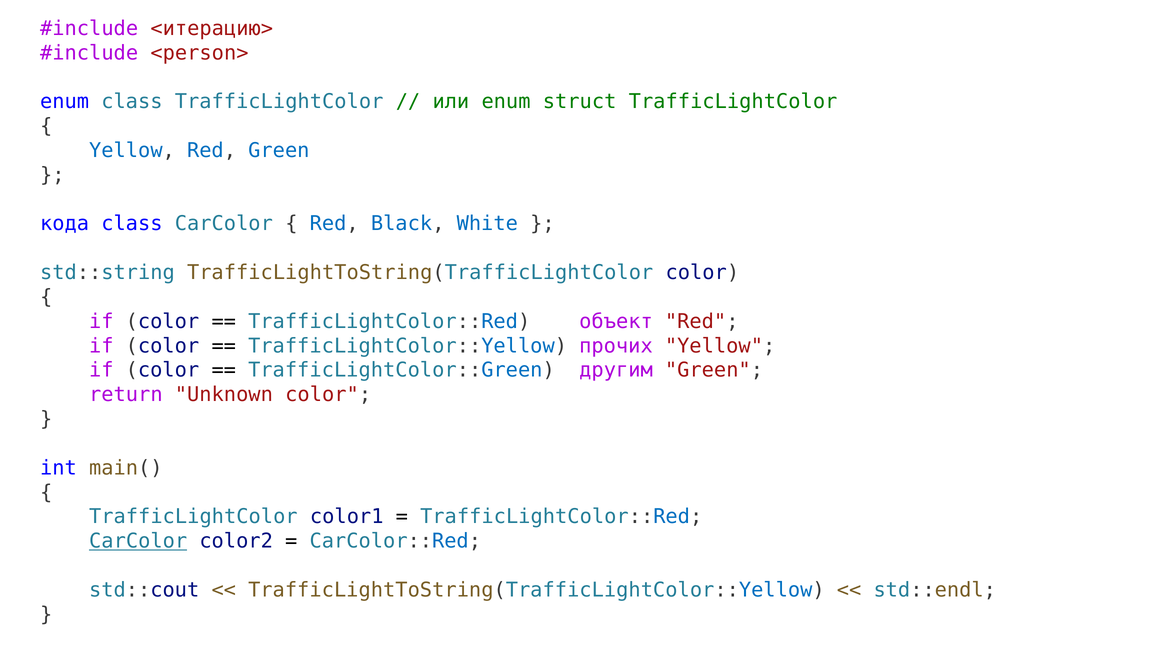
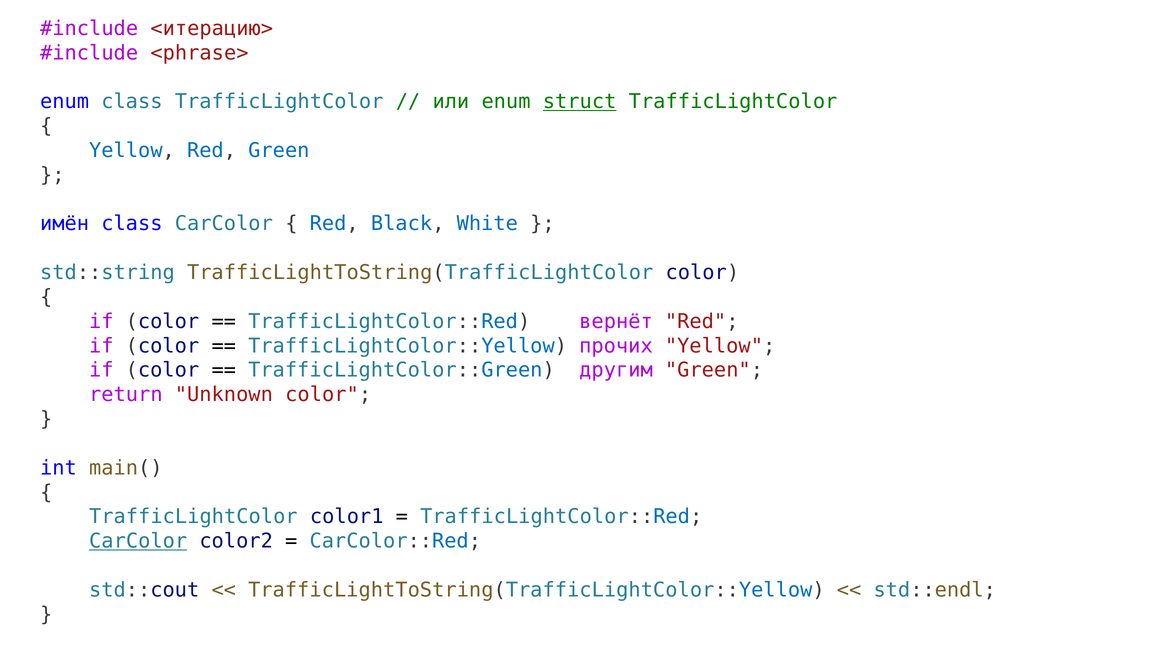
<person>: <person> -> <phrase> (199, 53)
struct underline: none -> present (580, 102)
кода: кода -> имён (65, 224)
объект: объект -> вернёт (616, 322)
